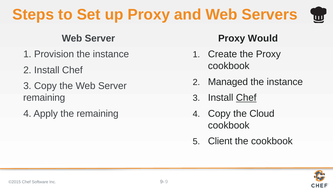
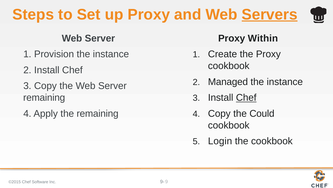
Servers underline: none -> present (270, 14)
Would: Would -> Within (263, 38)
Cloud: Cloud -> Could (262, 113)
Client: Client -> Login (220, 141)
